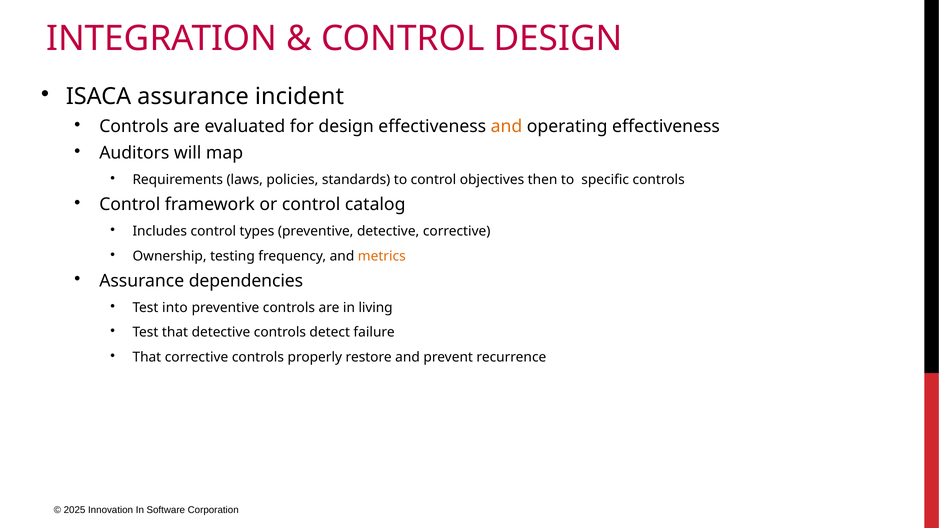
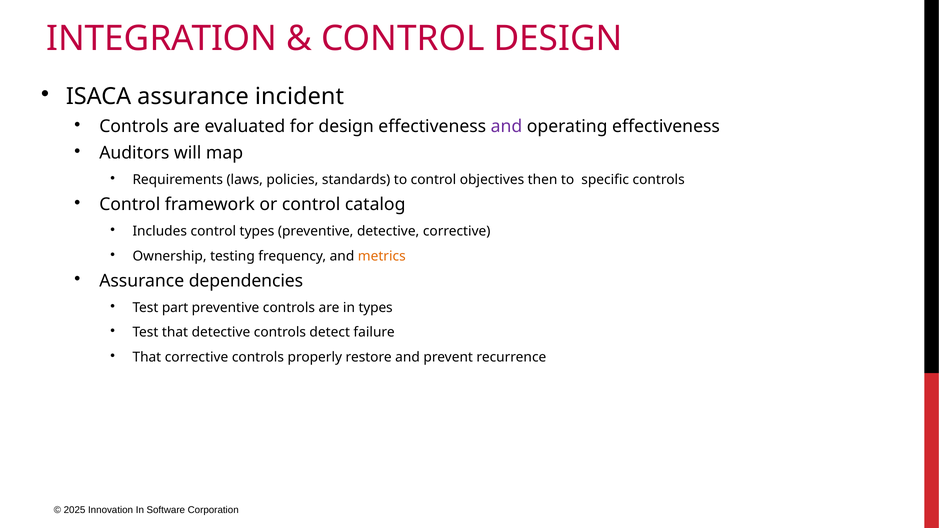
and colour: orange -> purple (506, 126)
into: into -> part (175, 308)
in living: living -> types (376, 308)
